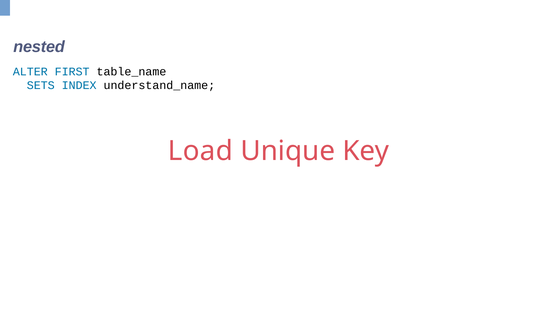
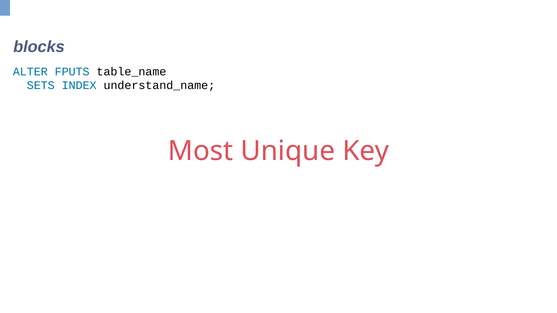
nested: nested -> blocks (39, 47)
FIRST: FIRST -> FPUTS (72, 72)
Load: Load -> Most (201, 151)
